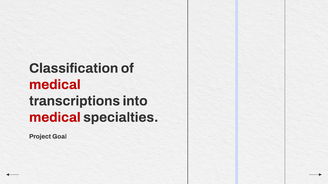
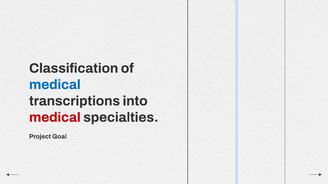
medical colour: red -> blue (55, 85)
